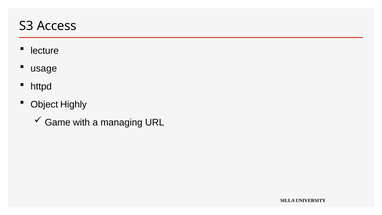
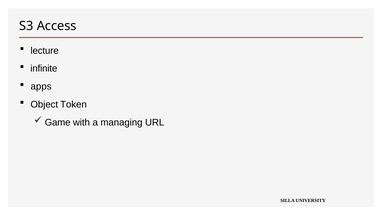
usage: usage -> infinite (44, 69)
httpd: httpd -> apps (41, 86)
Highly: Highly -> Token (73, 104)
